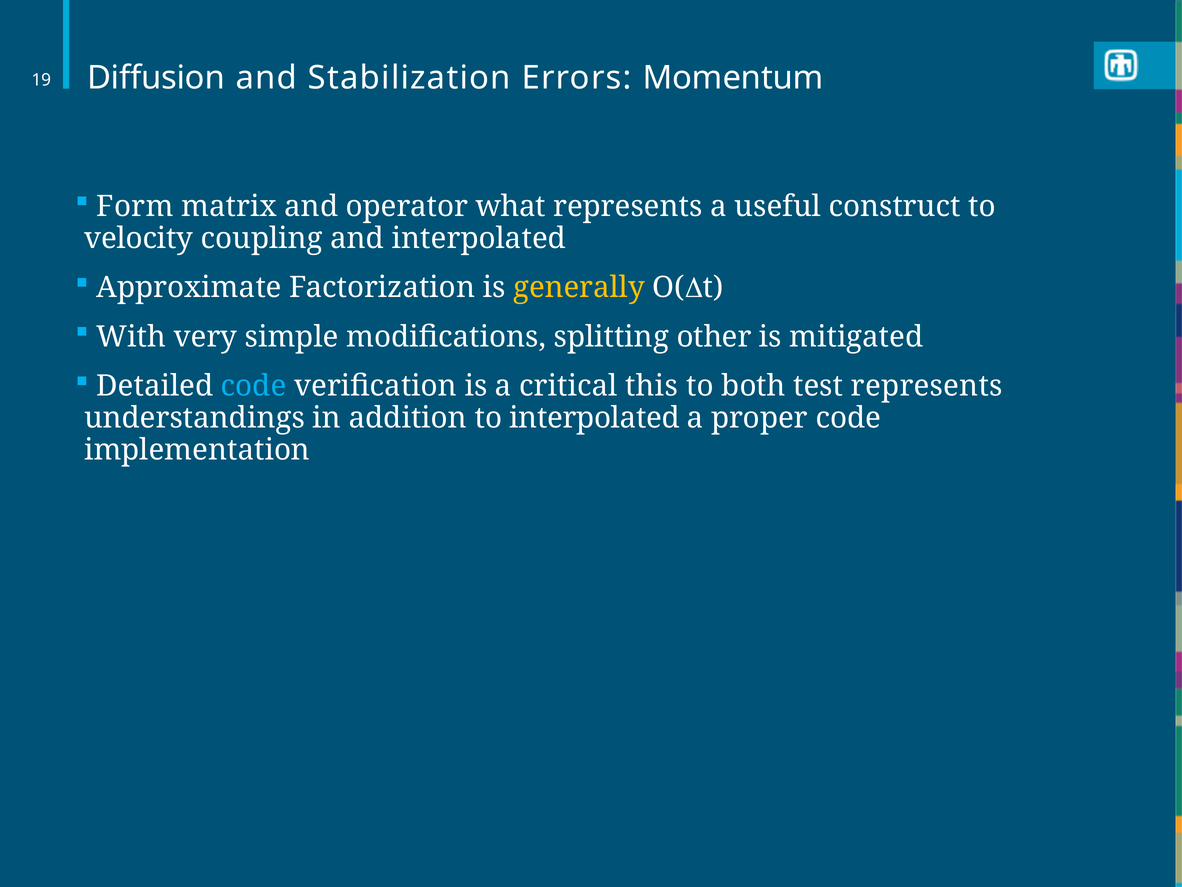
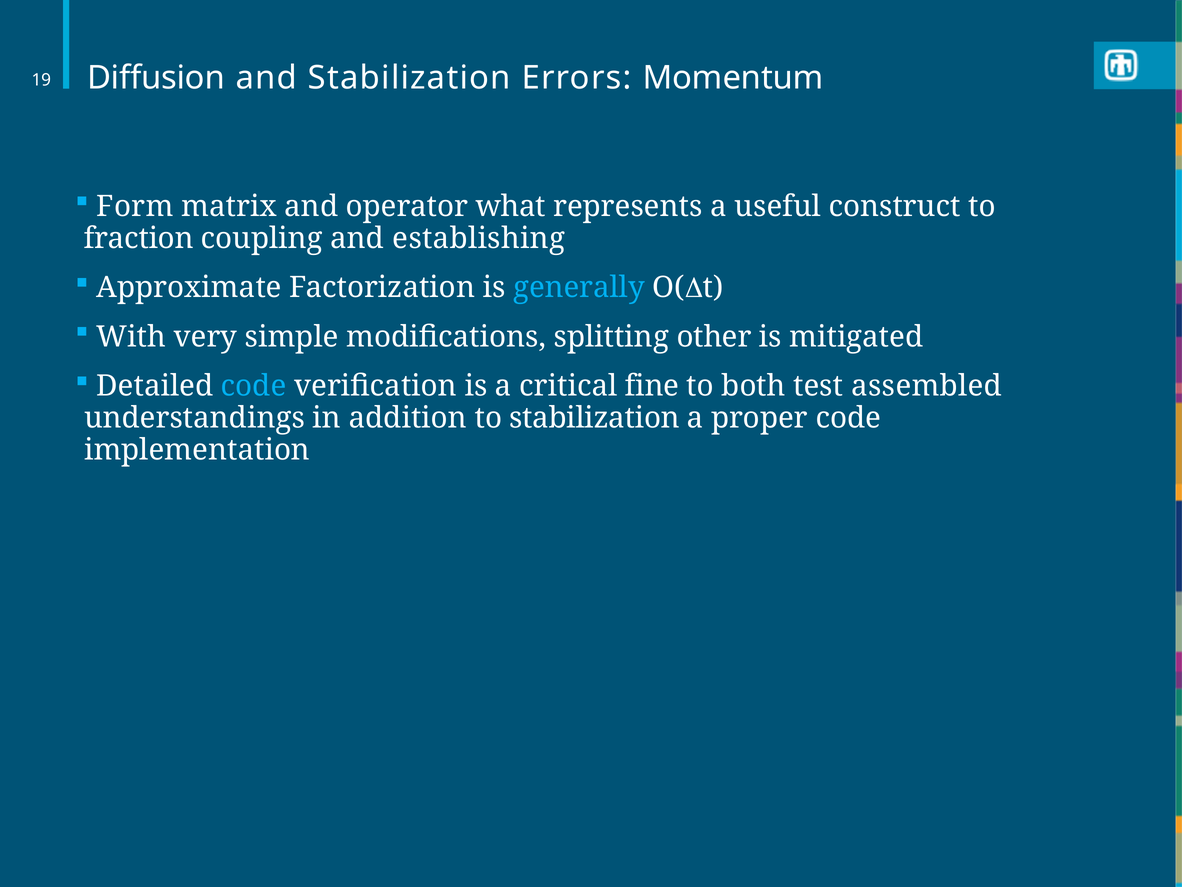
velocity: velocity -> fraction (139, 238)
and interpolated: interpolated -> establishing (479, 238)
generally colour: yellow -> light blue (579, 288)
this: this -> fine (652, 386)
test represents: represents -> assembled (927, 386)
to interpolated: interpolated -> stabilization (595, 418)
